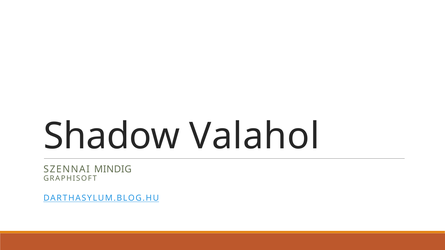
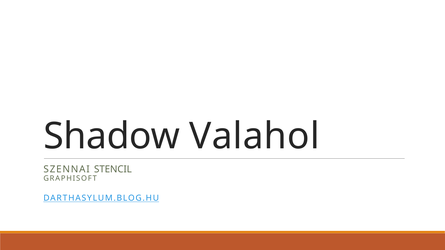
MINDIG: MINDIG -> STENCIL (113, 169)
